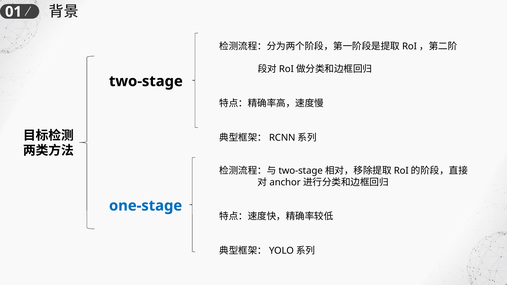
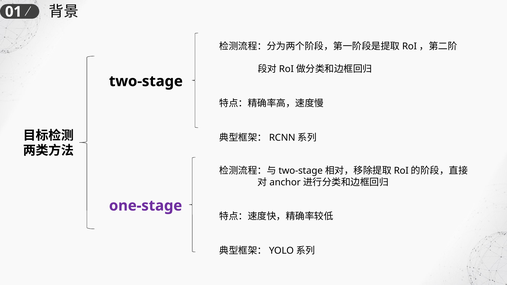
one-stage colour: blue -> purple (146, 206)
